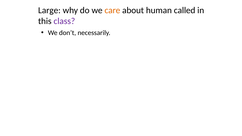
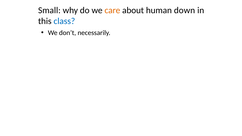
Large: Large -> Small (49, 10)
called: called -> down (185, 10)
class colour: purple -> blue (64, 21)
